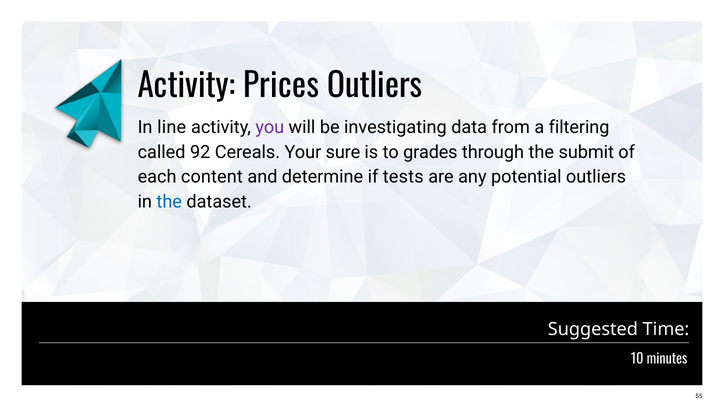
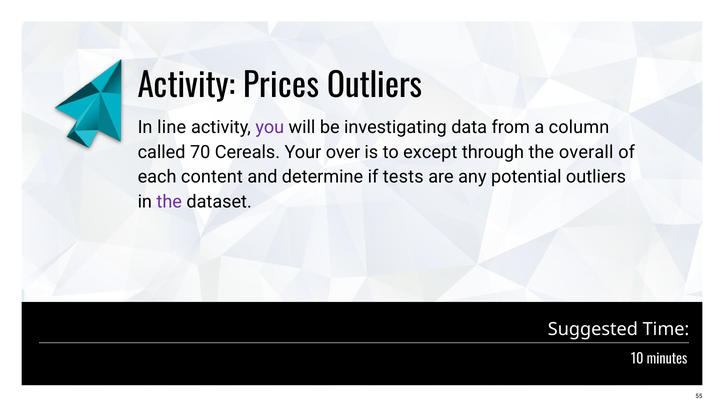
filtering: filtering -> column (579, 127)
92: 92 -> 70 (200, 152)
sure: sure -> over (343, 152)
grades: grades -> except (430, 152)
submit: submit -> overall (586, 152)
the colour: blue -> purple (169, 202)
